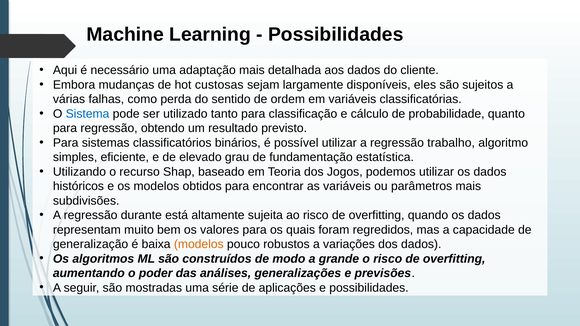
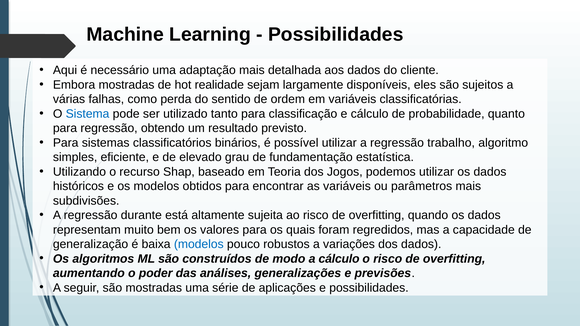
Embora mudanças: mudanças -> mostradas (127, 85)
custosas: custosas -> realidade (219, 85)
modelos colour: orange -> blue (199, 244)
a grande: grande -> cálculo (339, 259)
